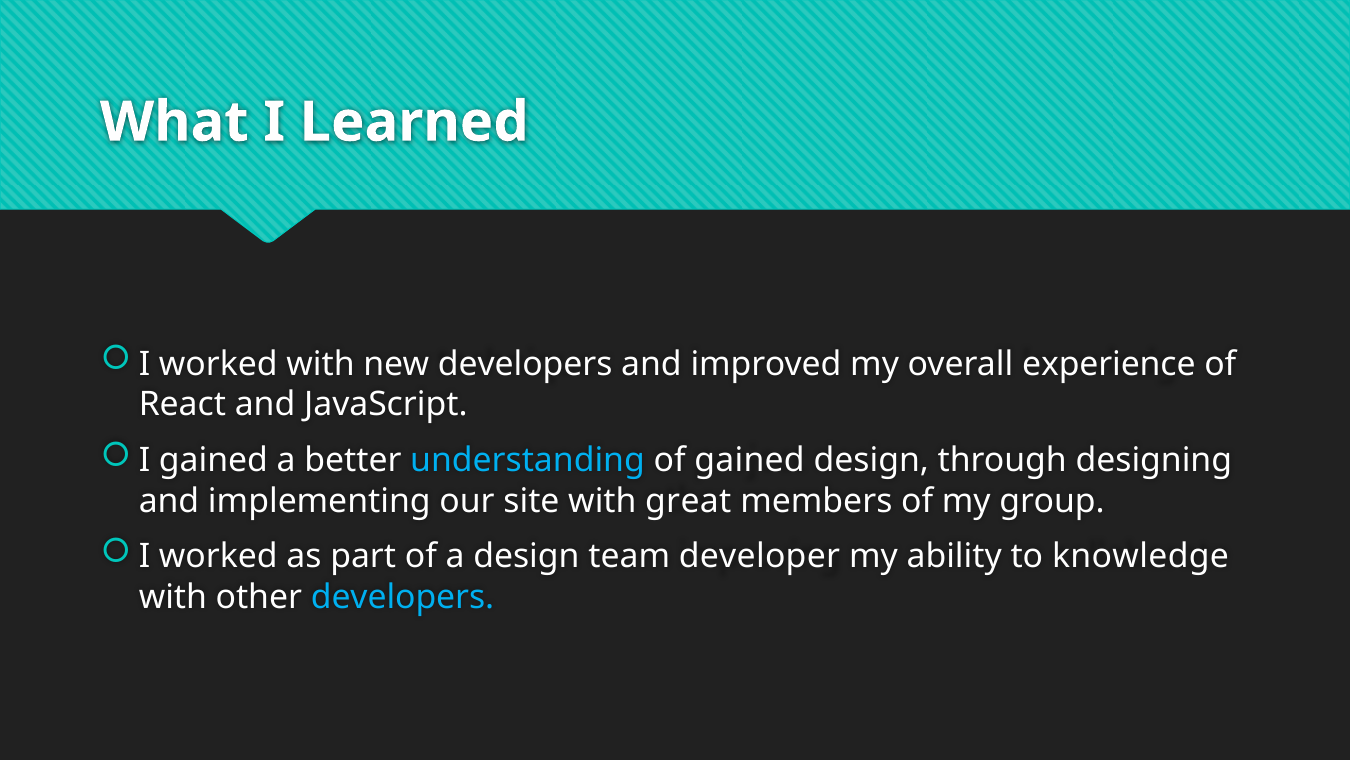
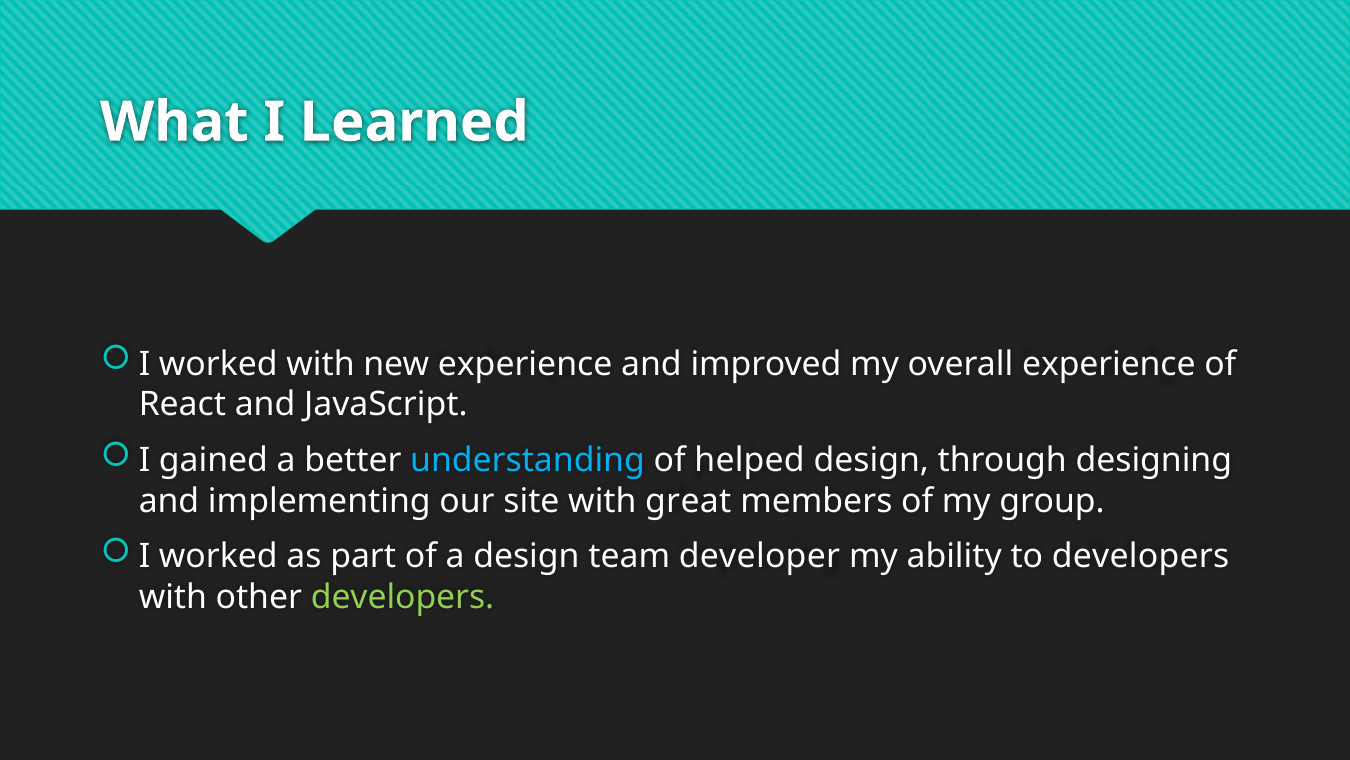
new developers: developers -> experience (525, 364)
of gained: gained -> helped (750, 460)
to knowledge: knowledge -> developers (1141, 556)
developers colour: light blue -> light green (402, 597)
